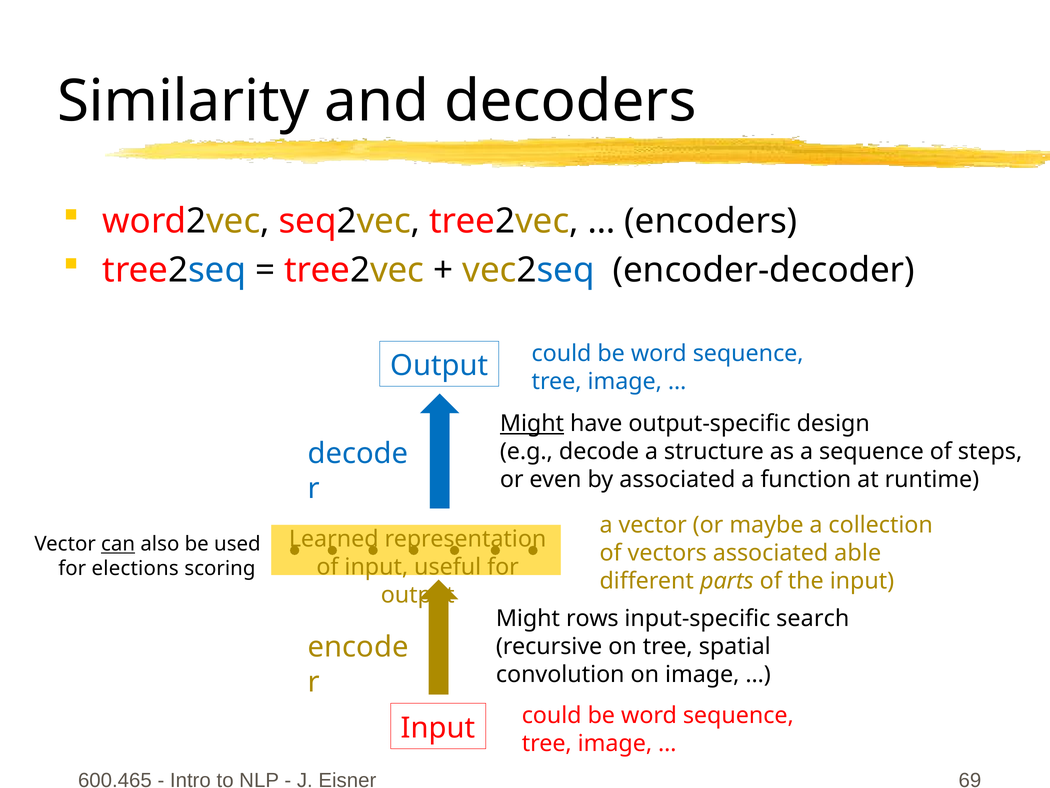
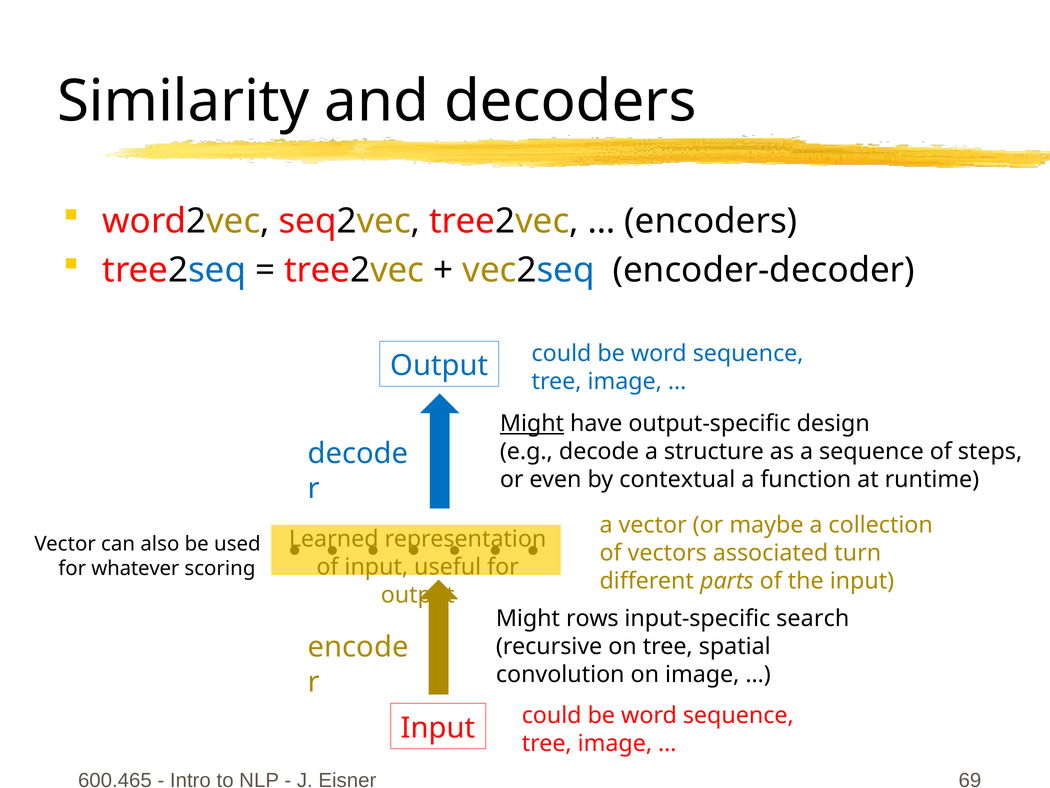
by associated: associated -> contextual (677, 479)
can underline: present -> none (118, 544)
able: able -> turn (858, 553)
elections: elections -> whatever (135, 568)
